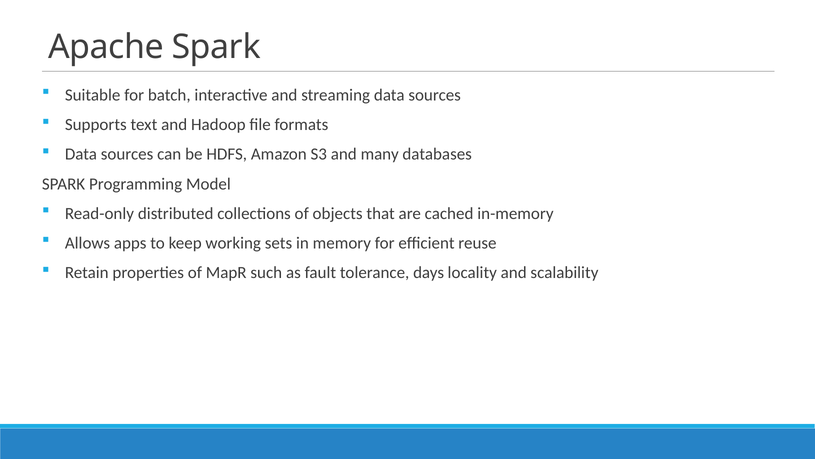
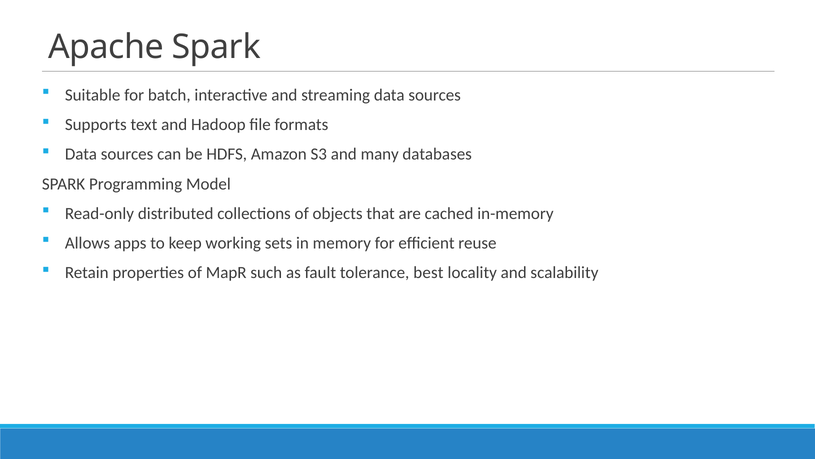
days: days -> best (428, 272)
